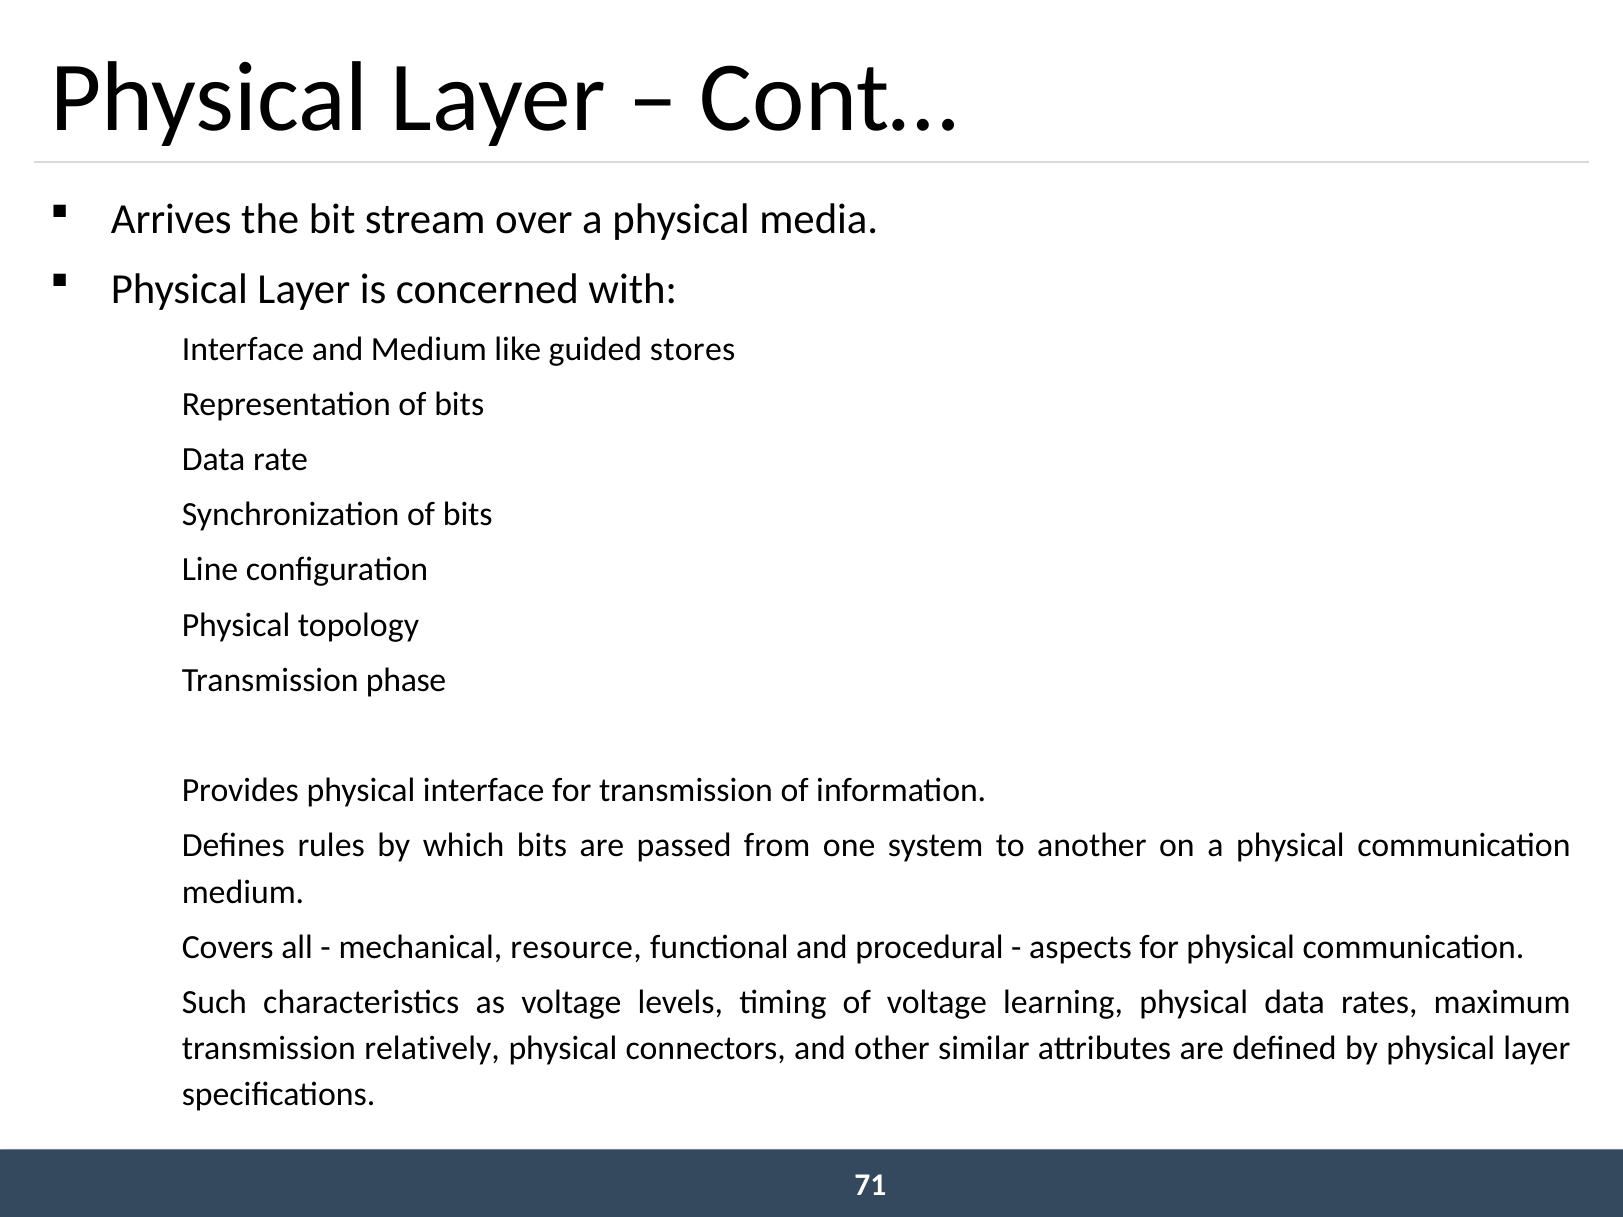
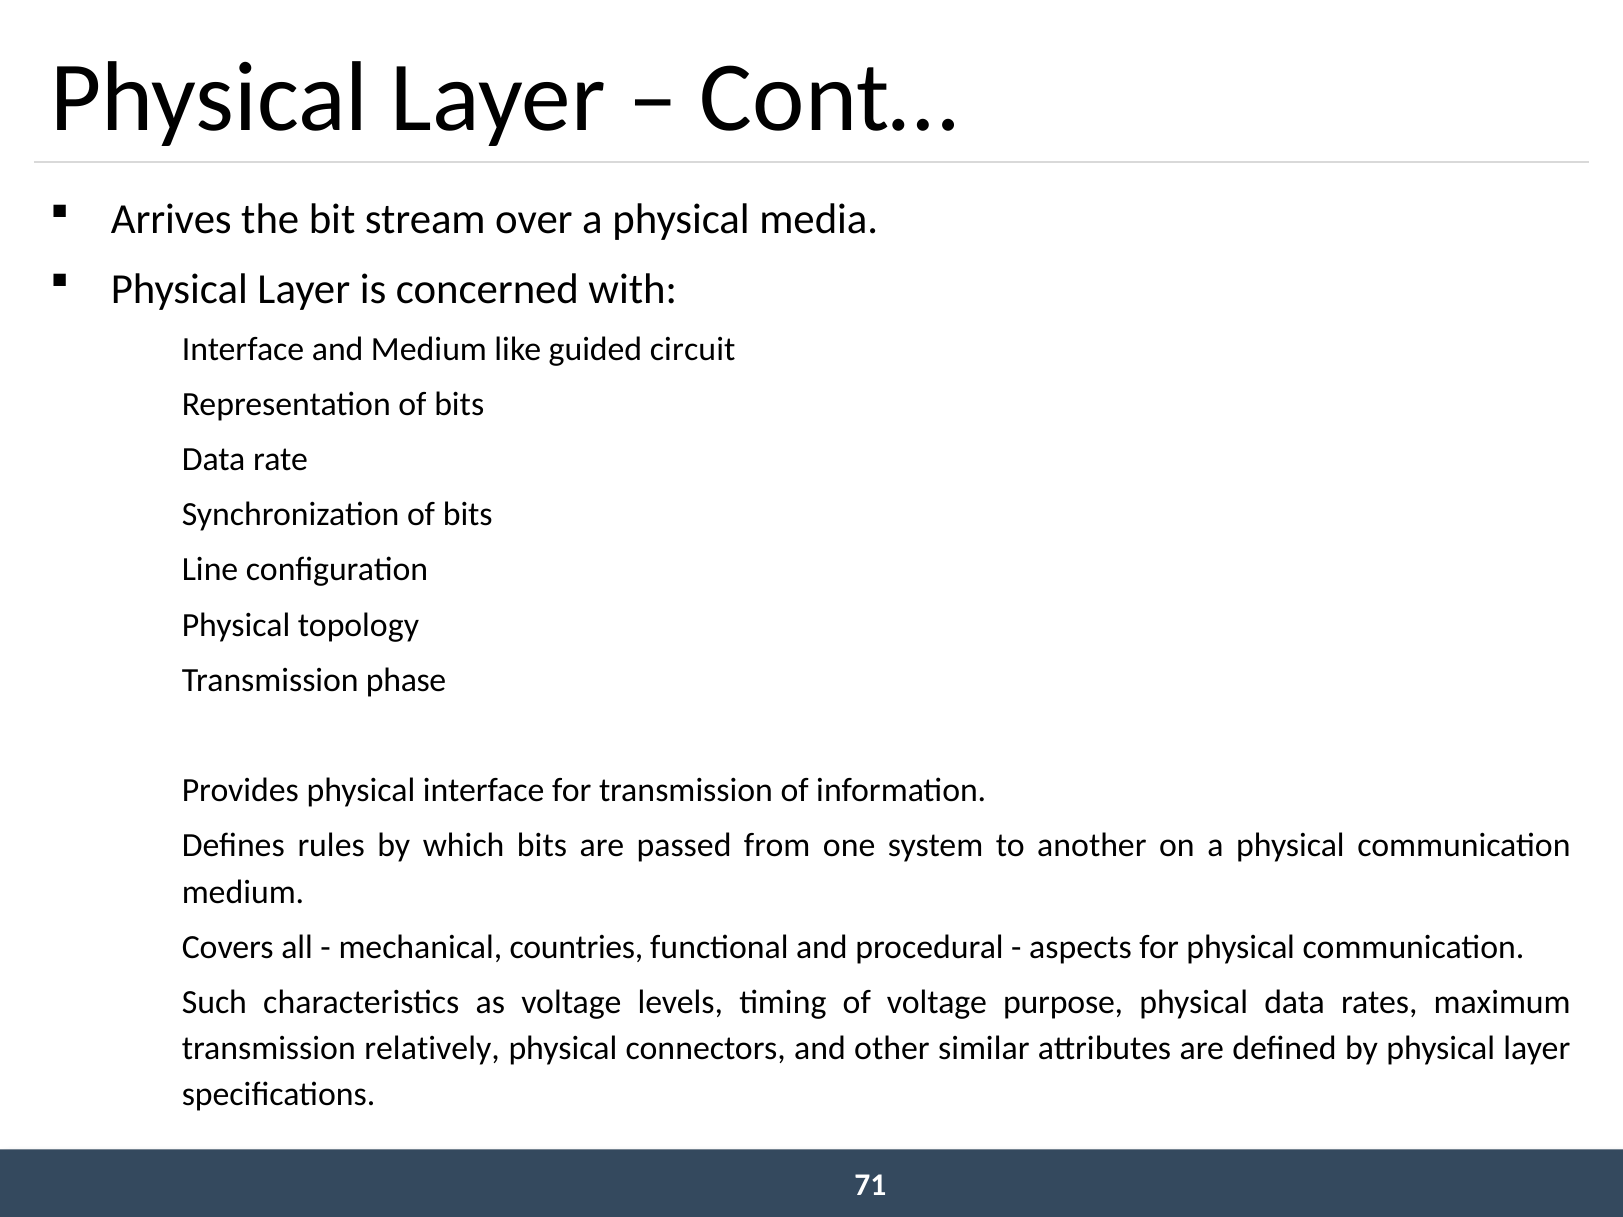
stores: stores -> circuit (693, 349)
resource: resource -> countries (576, 947)
learning: learning -> purpose (1063, 1003)
